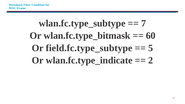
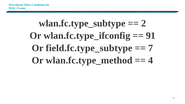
7: 7 -> 2 (144, 23)
wlan.fc.type_bitmask: wlan.fc.type_bitmask -> wlan.fc.type_ifconfig (87, 36)
60: 60 -> 91 (151, 36)
5: 5 -> 7 (151, 48)
wlan.fc.type_indicate: wlan.fc.type_indicate -> wlan.fc.type_method (89, 60)
2: 2 -> 4 (151, 60)
